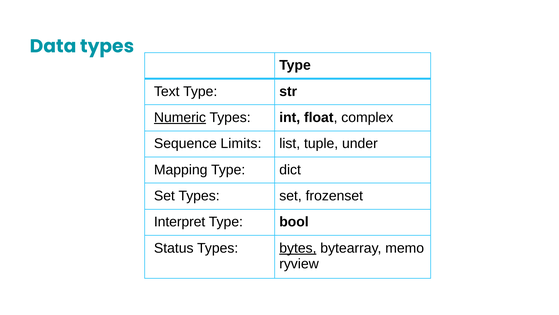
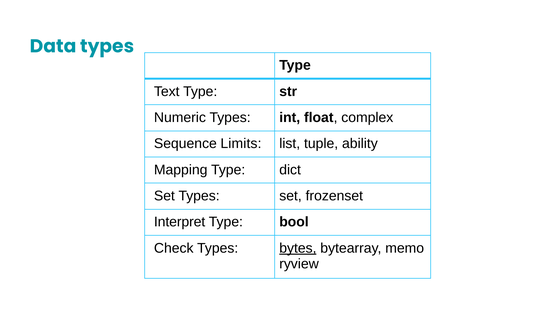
Numeric underline: present -> none (180, 117)
under: under -> ability (360, 143)
Status: Status -> Check (174, 248)
